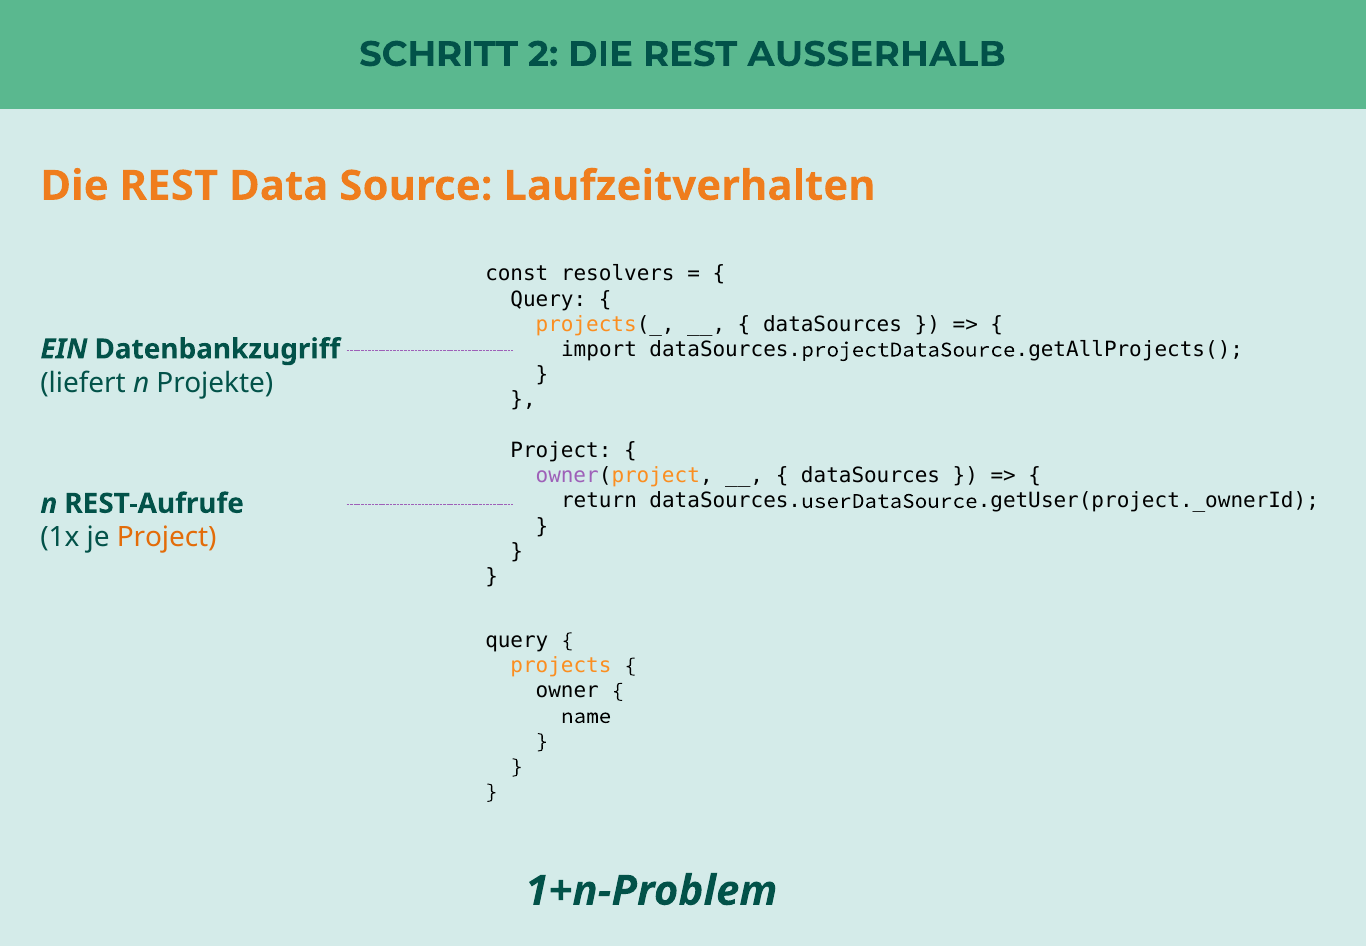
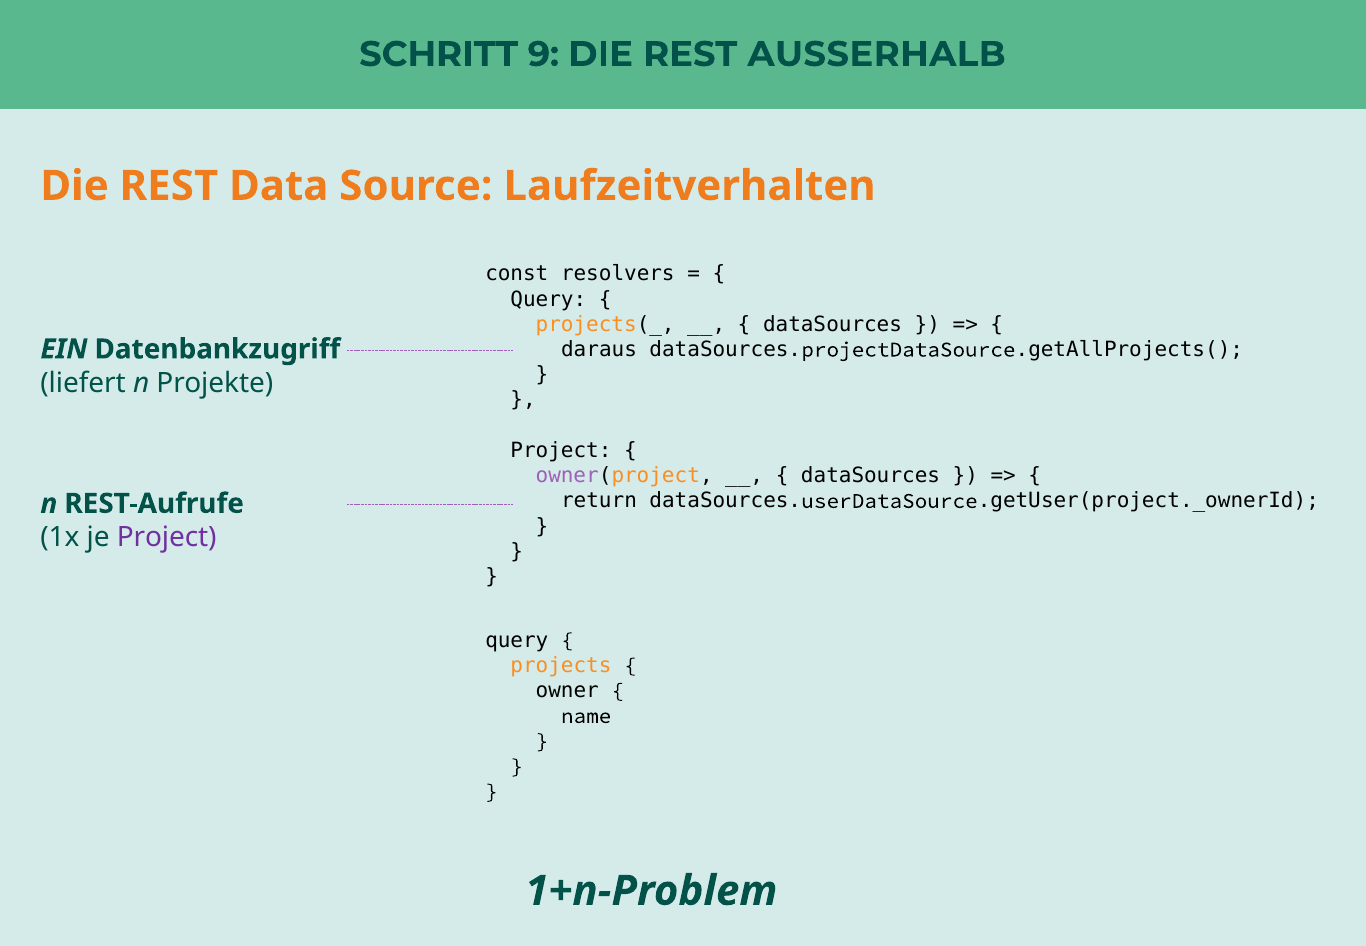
2: 2 -> 9 (543, 54)
import: import -> daraus (599, 349)
Project colour: orange -> purple (167, 537)
